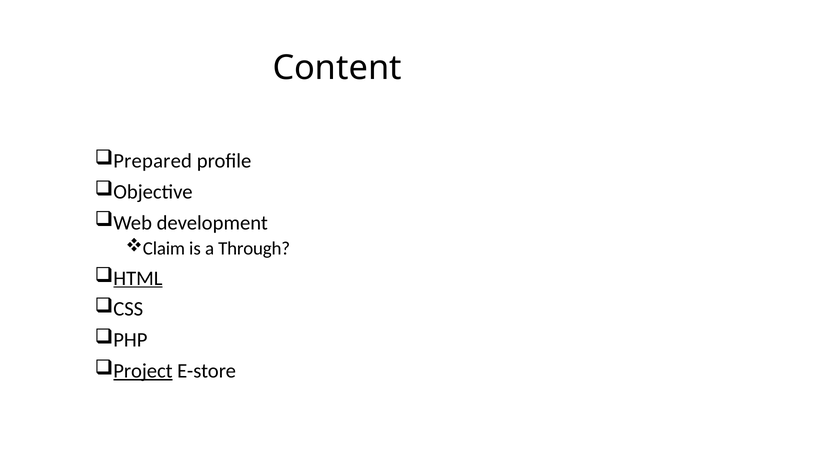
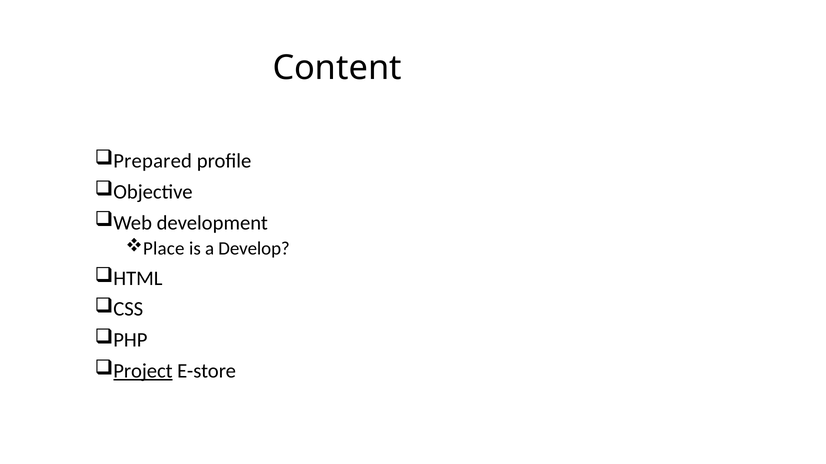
Claim: Claim -> Place (164, 249)
Through: Through -> Develop (254, 249)
HTML underline: present -> none (138, 279)
